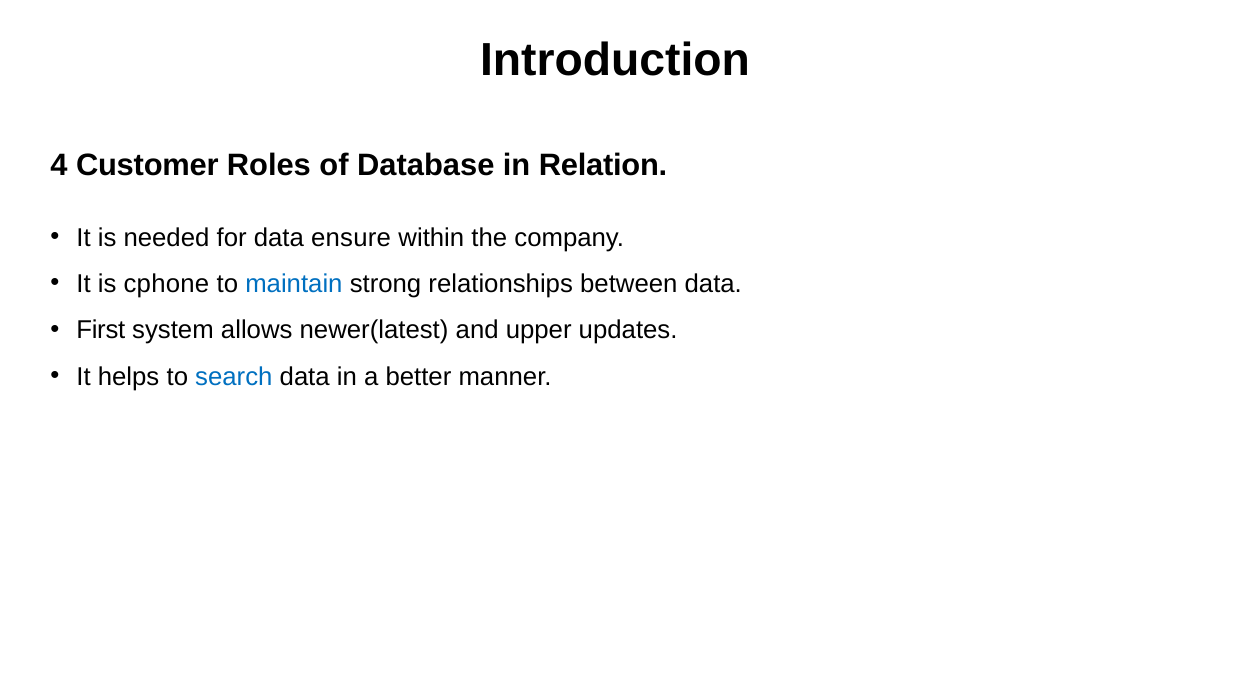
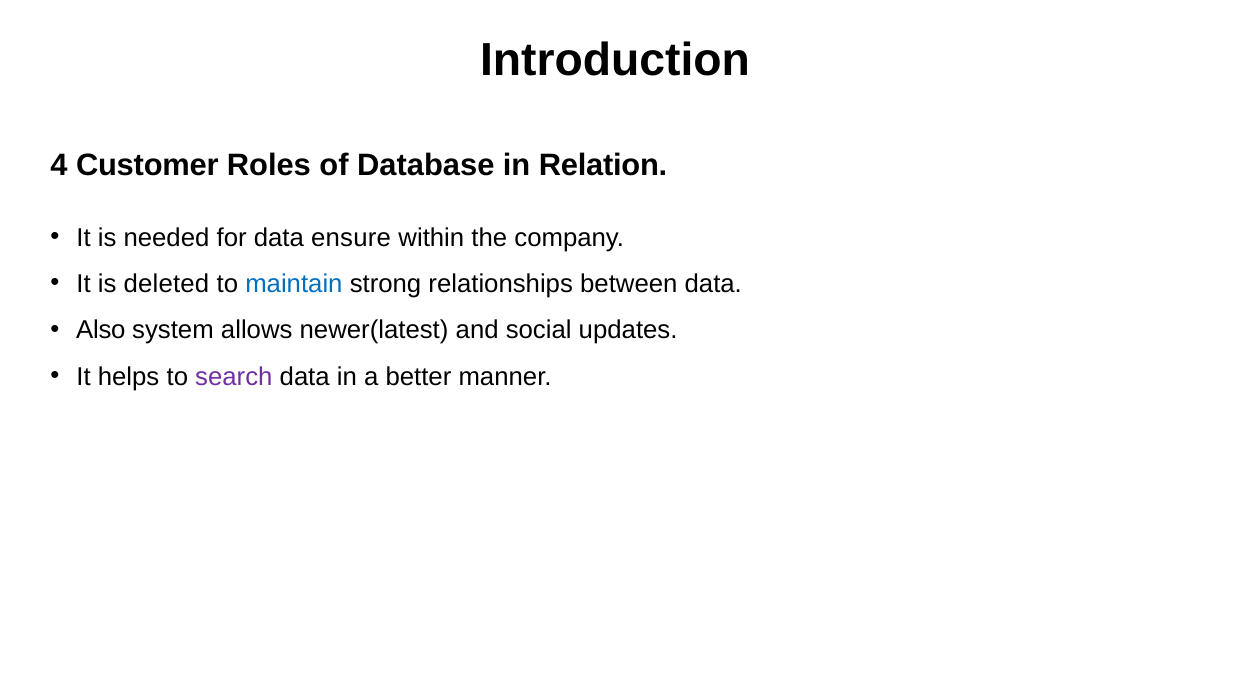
cphone: cphone -> deleted (166, 284)
First: First -> Also (101, 330)
upper: upper -> social (539, 330)
search colour: blue -> purple (234, 376)
